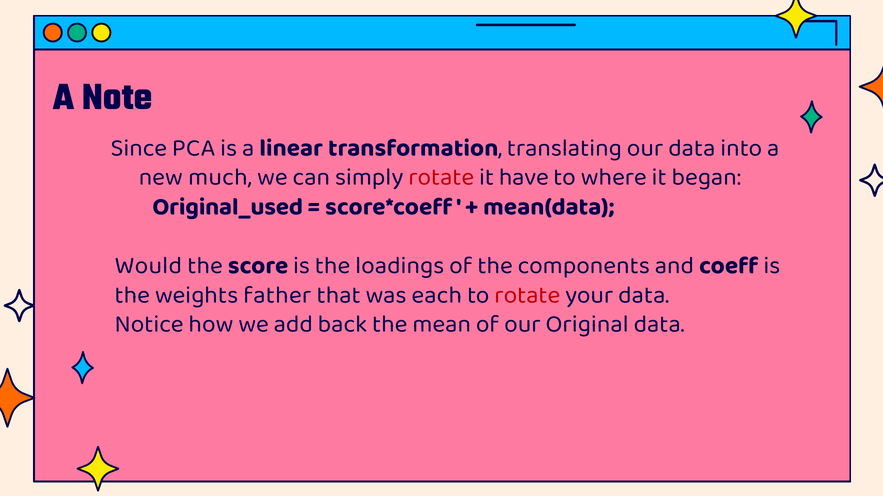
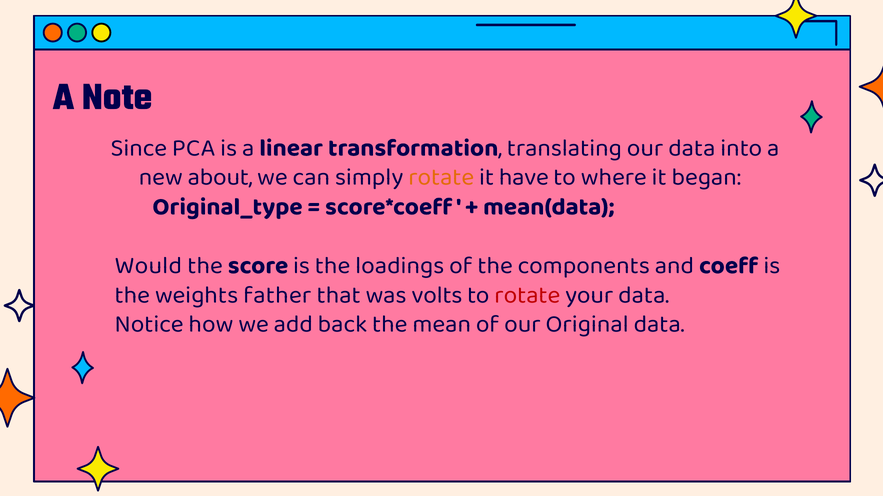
much: much -> about (220, 177)
rotate colour: red -> orange (441, 177)
Original_used: Original_used -> Original_type (227, 207)
each: each -> volts (437, 295)
